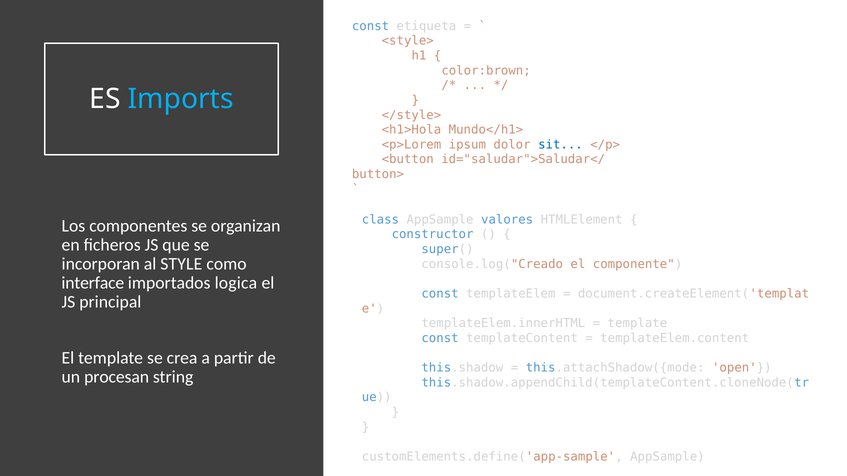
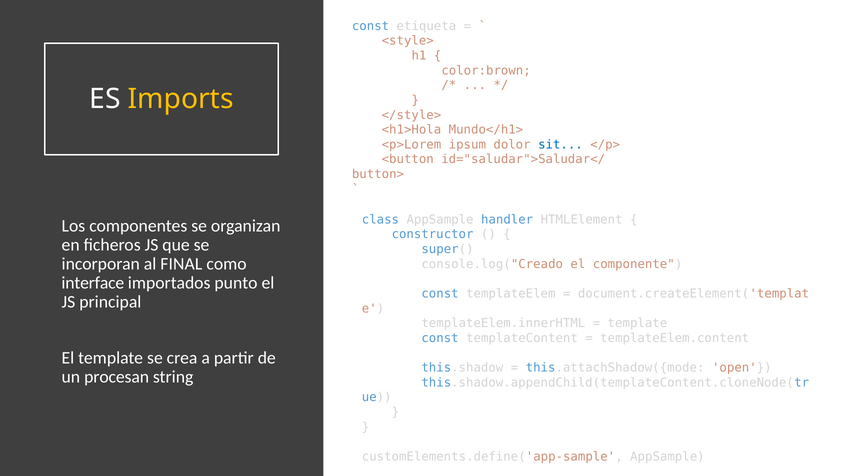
Imports colour: light blue -> yellow (181, 99)
valores: valores -> handler (507, 220)
STYLE: STYLE -> FINAL (181, 264)
logica: logica -> punto (236, 283)
